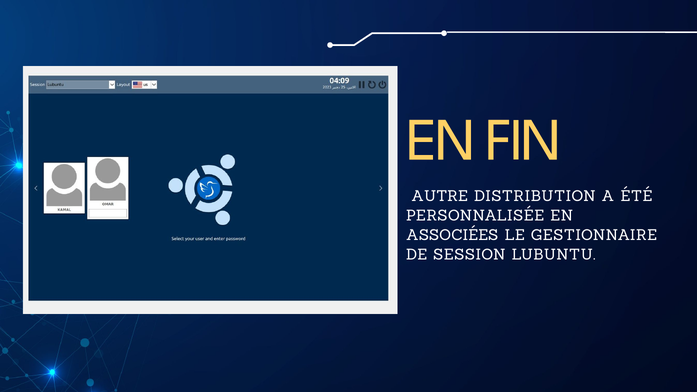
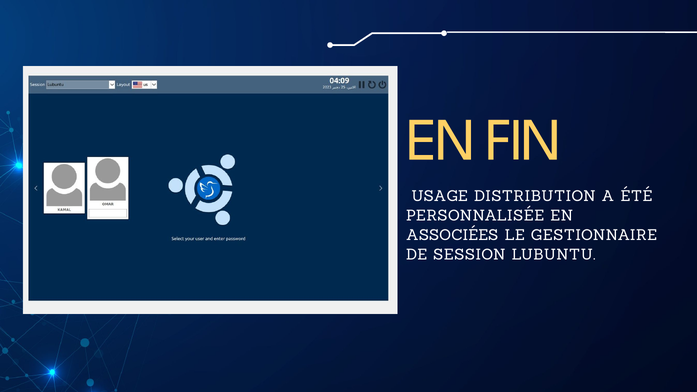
AUTRE: AUTRE -> USAGE (440, 196)
